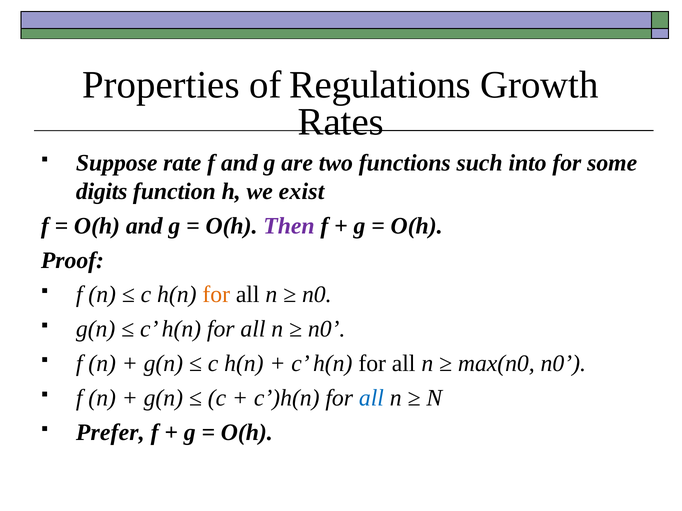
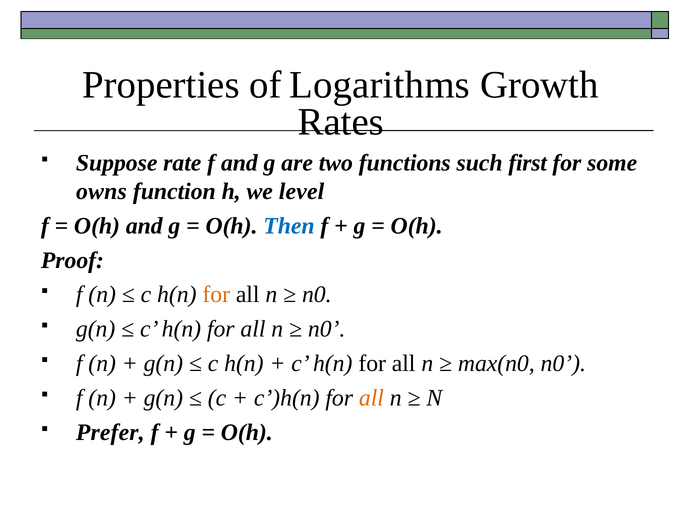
Regulations: Regulations -> Logarithms (380, 85)
into: into -> first (528, 163)
digits: digits -> owns (101, 192)
exist: exist -> level (302, 192)
Then colour: purple -> blue (289, 226)
all colour: blue -> orange (371, 398)
